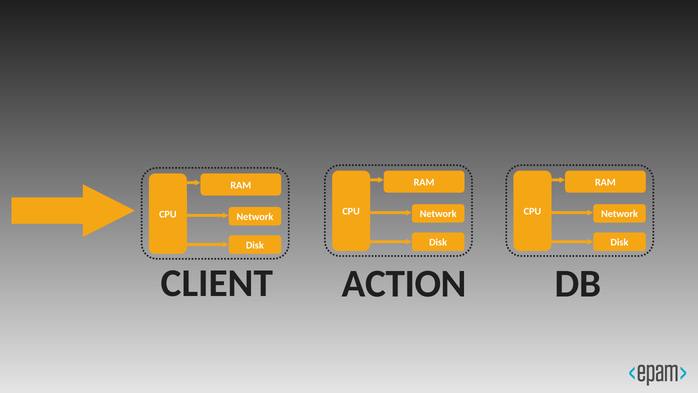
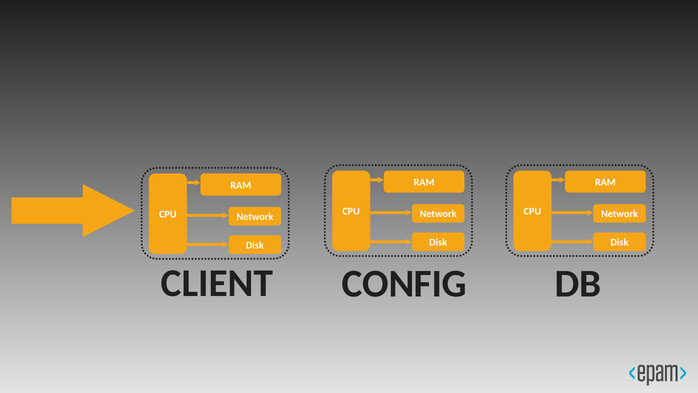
ACTION: ACTION -> CONFIG (404, 283)
